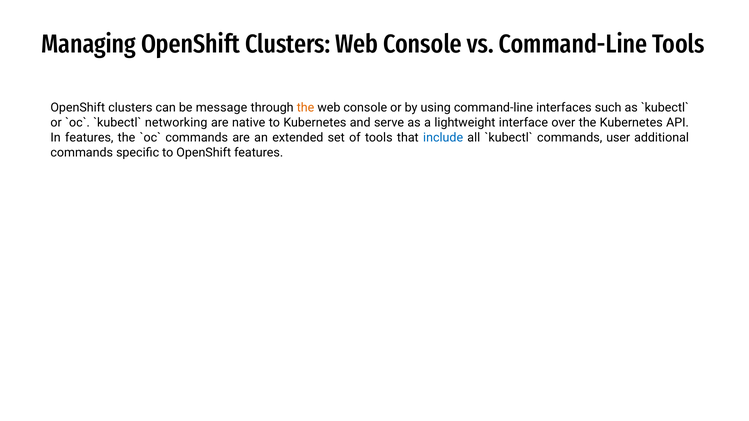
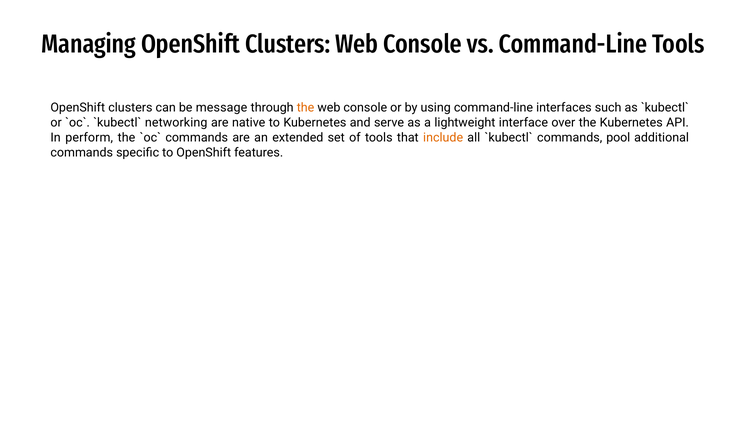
In features: features -> perform (89, 138)
include colour: blue -> orange (443, 138)
user: user -> pool (618, 138)
